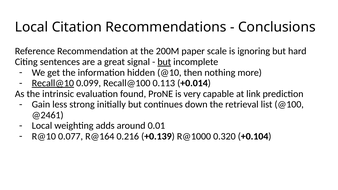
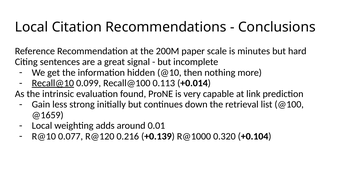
ignoring: ignoring -> minutes (254, 51)
but underline: present -> none (164, 62)
@2461: @2461 -> @1659 (48, 115)
R@164: R@164 -> R@120 (100, 136)
